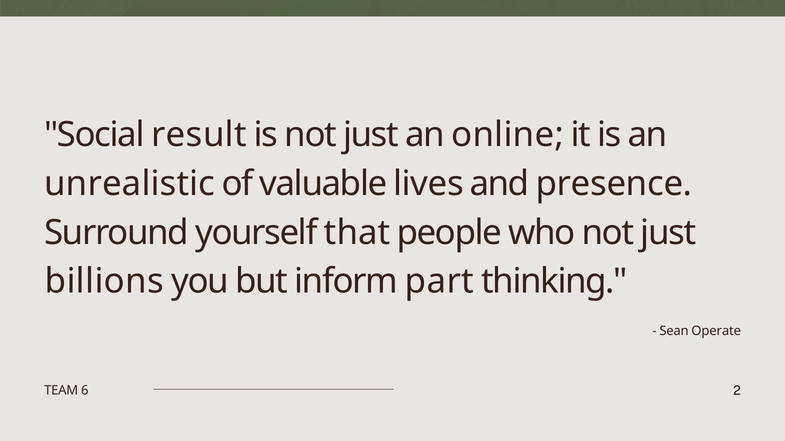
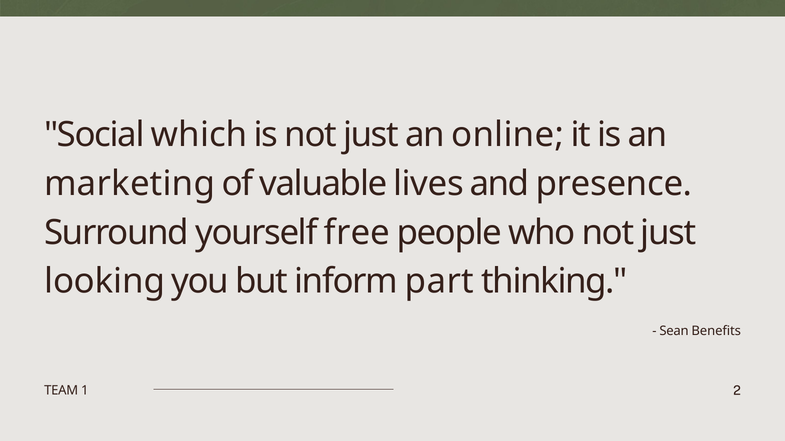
result: result -> which (199, 135)
unrealistic: unrealistic -> marketing (130, 184)
that: that -> free (357, 233)
billions: billions -> looking (105, 282)
Operate: Operate -> Benefits (716, 331)
6: 6 -> 1 (85, 391)
